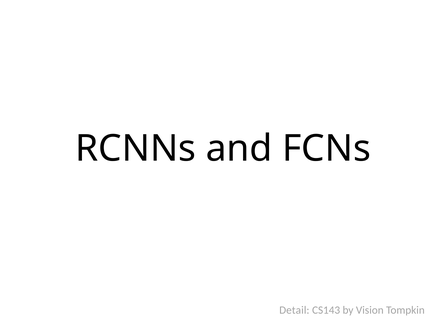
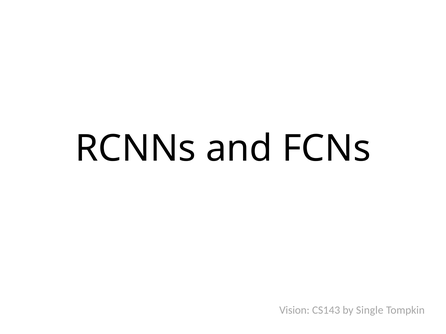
Detail: Detail -> Vision (294, 311)
Vision: Vision -> Single (370, 311)
